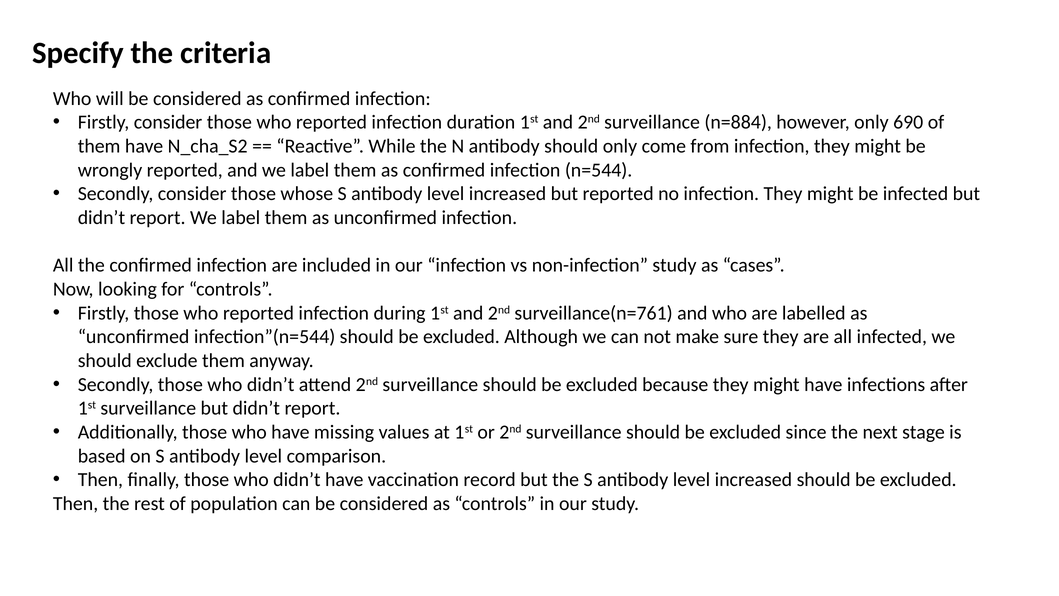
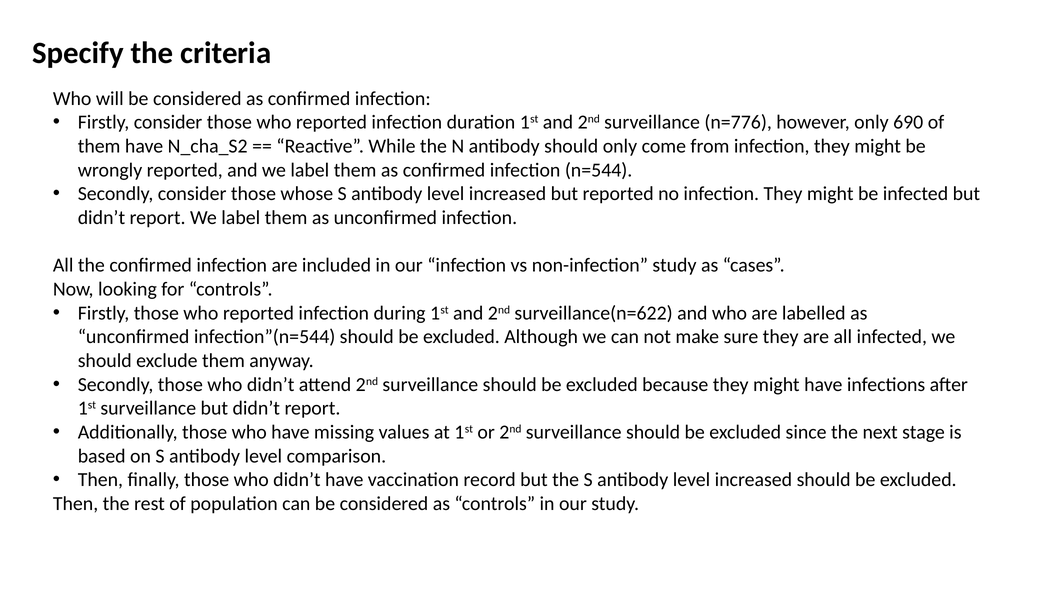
n=884: n=884 -> n=776 (738, 122)
surveillance(n=761: surveillance(n=761 -> surveillance(n=622 (594, 313)
